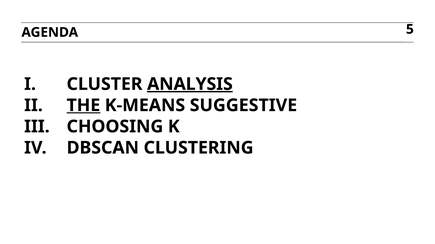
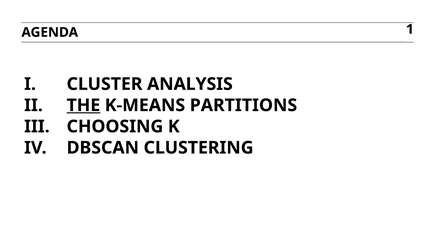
5: 5 -> 1 (410, 29)
ANALYSIS underline: present -> none (190, 84)
SUGGESTIVE: SUGGESTIVE -> PARTITIONS (243, 105)
